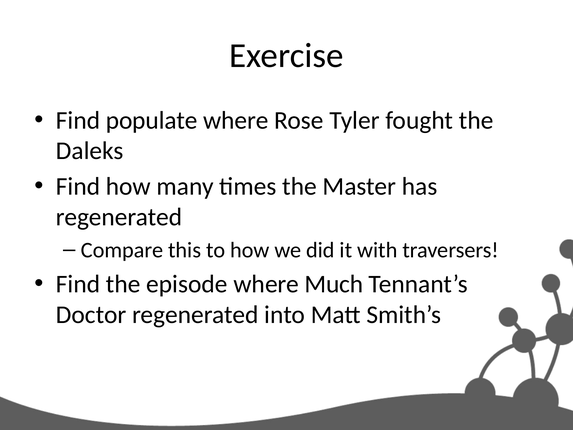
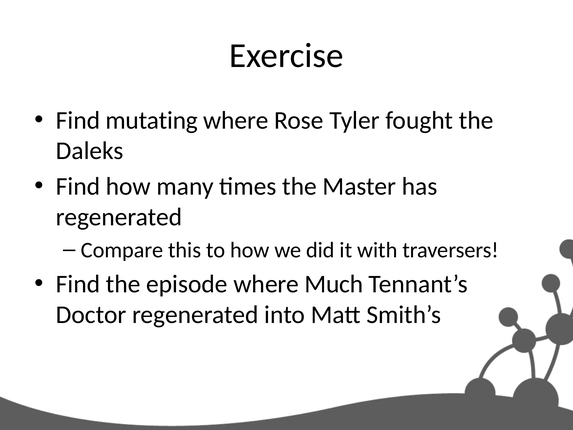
populate: populate -> mutating (152, 120)
